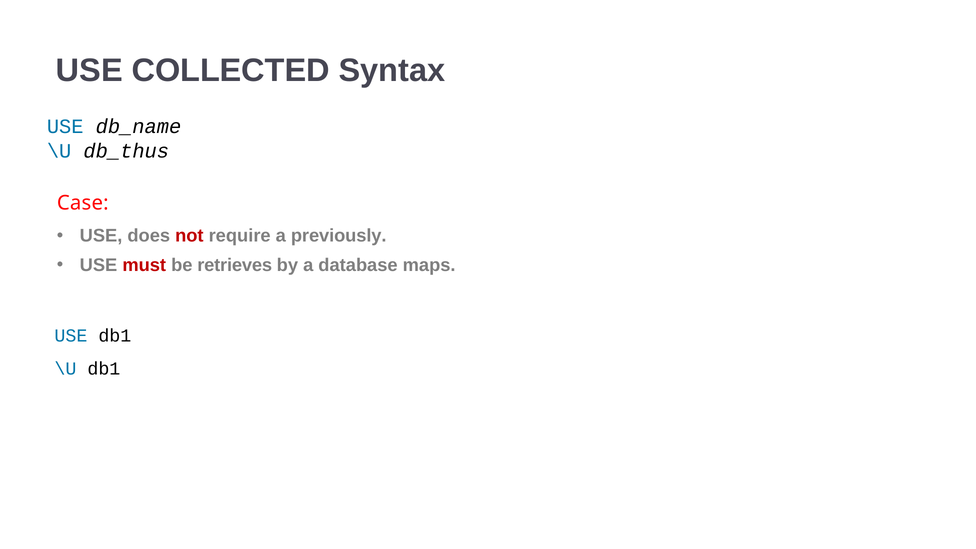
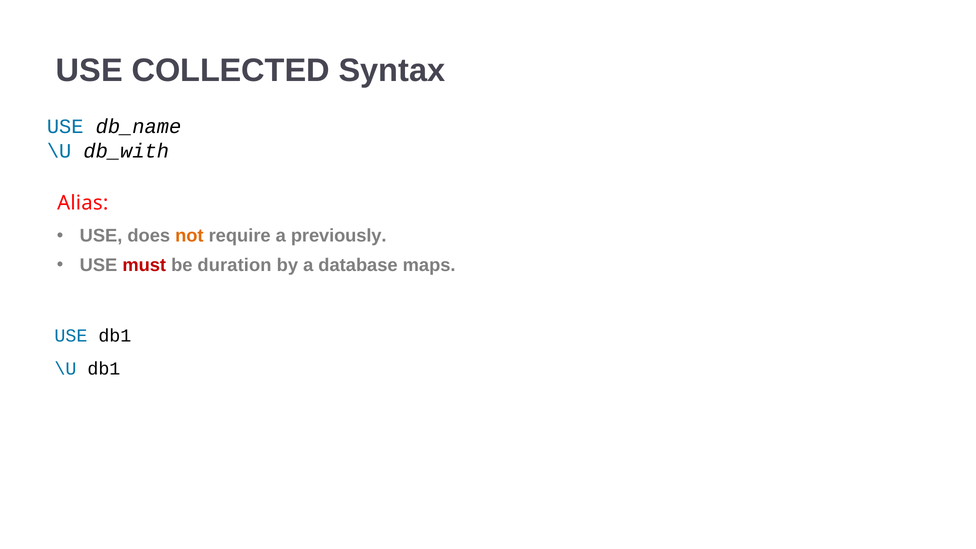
db_thus: db_thus -> db_with (126, 151)
Case: Case -> Alias (83, 203)
not colour: red -> orange (189, 236)
retrieves: retrieves -> duration (235, 265)
